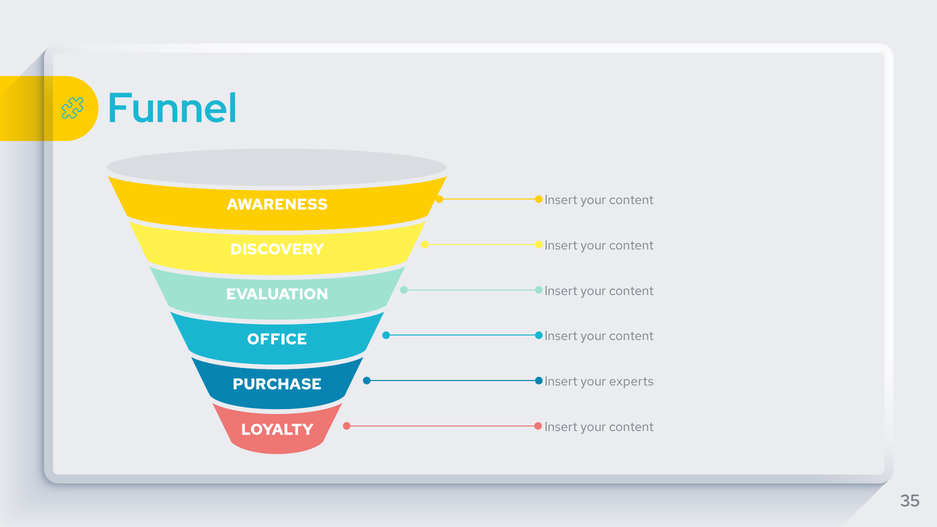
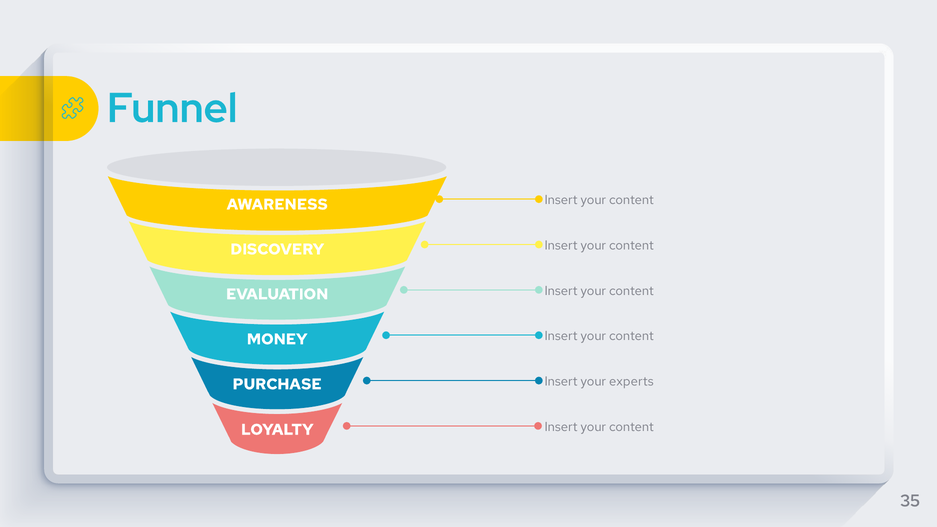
OFFICE: OFFICE -> MONEY (277, 339)
